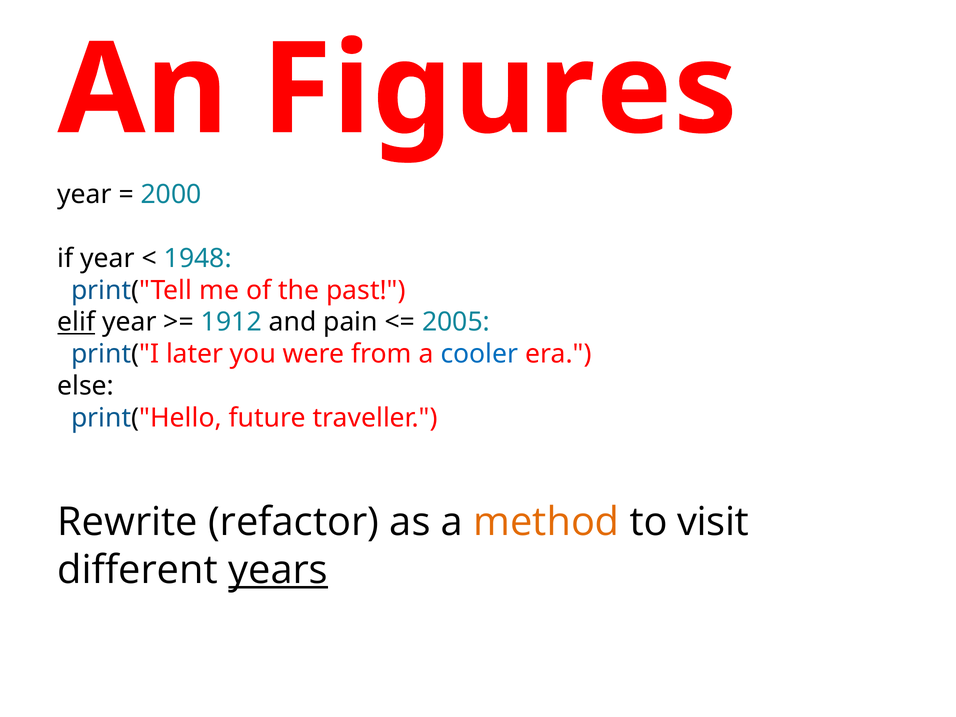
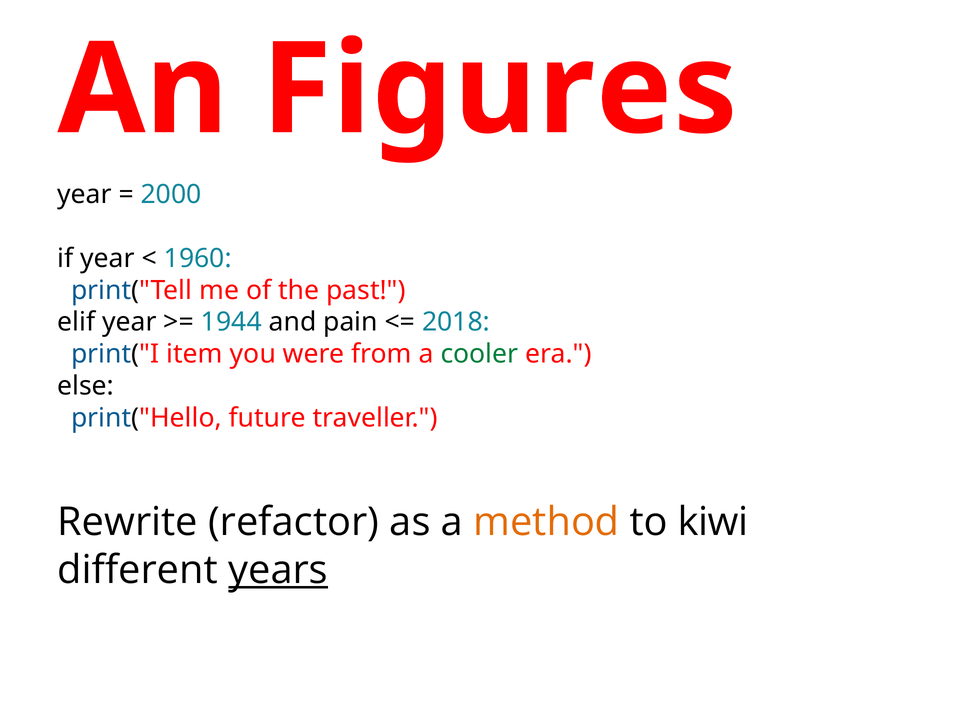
1948: 1948 -> 1960 (198, 258)
elif underline: present -> none (76, 322)
1912: 1912 -> 1944 (231, 322)
2005: 2005 -> 2018 (456, 322)
later: later -> item (194, 354)
cooler colour: blue -> green (479, 354)
visit: visit -> kiwi (713, 522)
